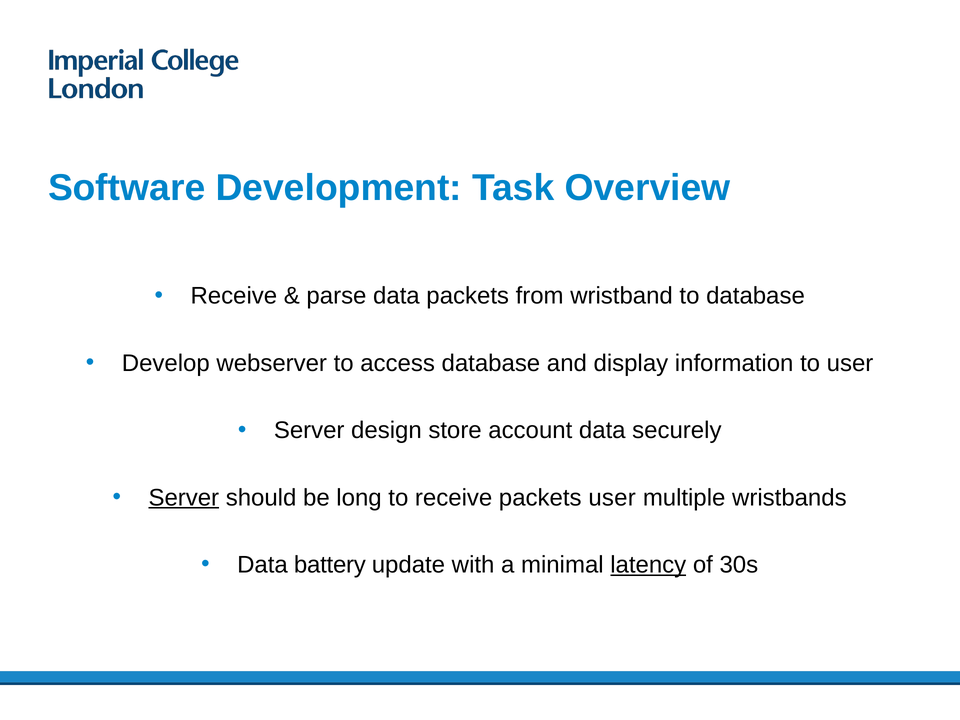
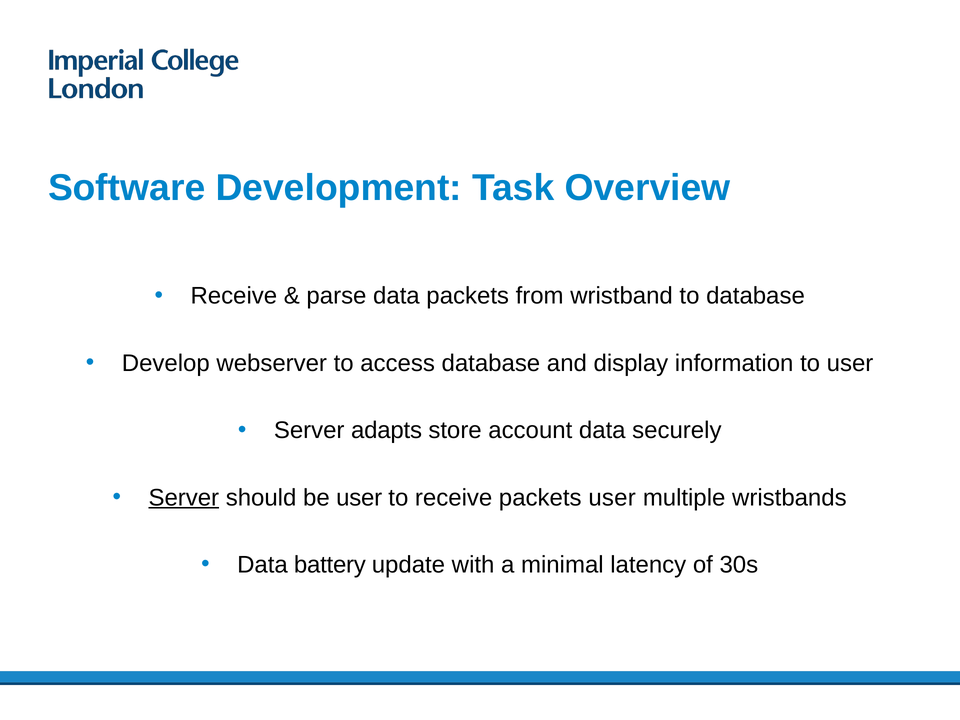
design: design -> adapts (387, 430)
be long: long -> user (359, 498)
latency underline: present -> none (648, 565)
